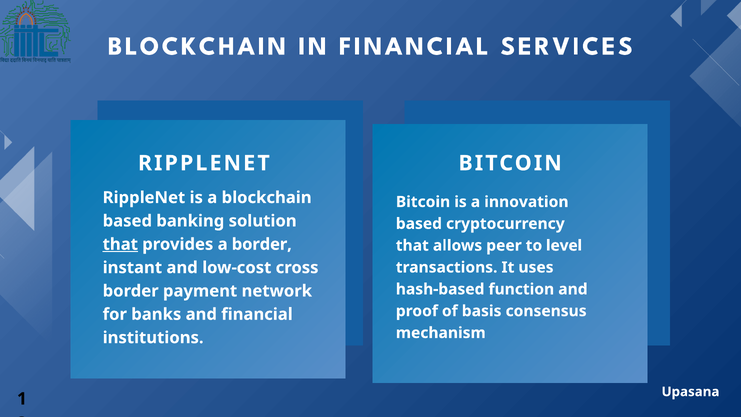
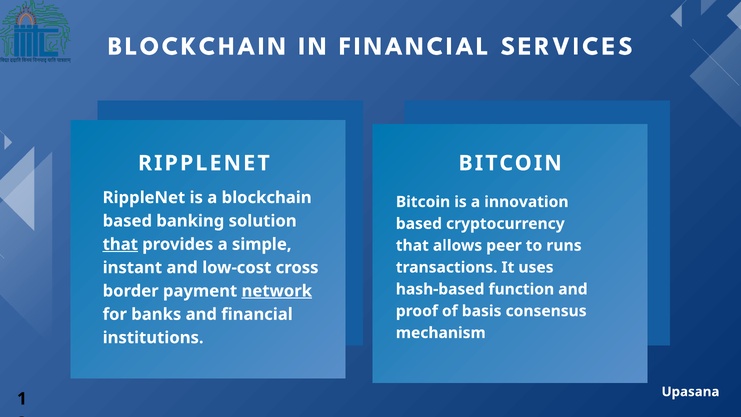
a border: border -> simple (262, 244)
level: level -> runs (564, 245)
network underline: none -> present (277, 291)
